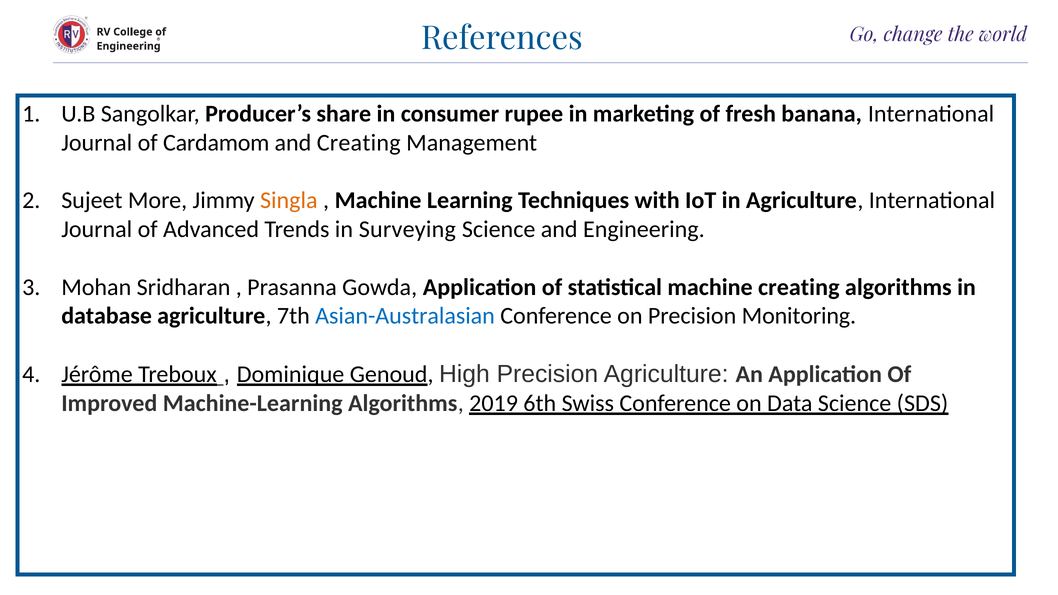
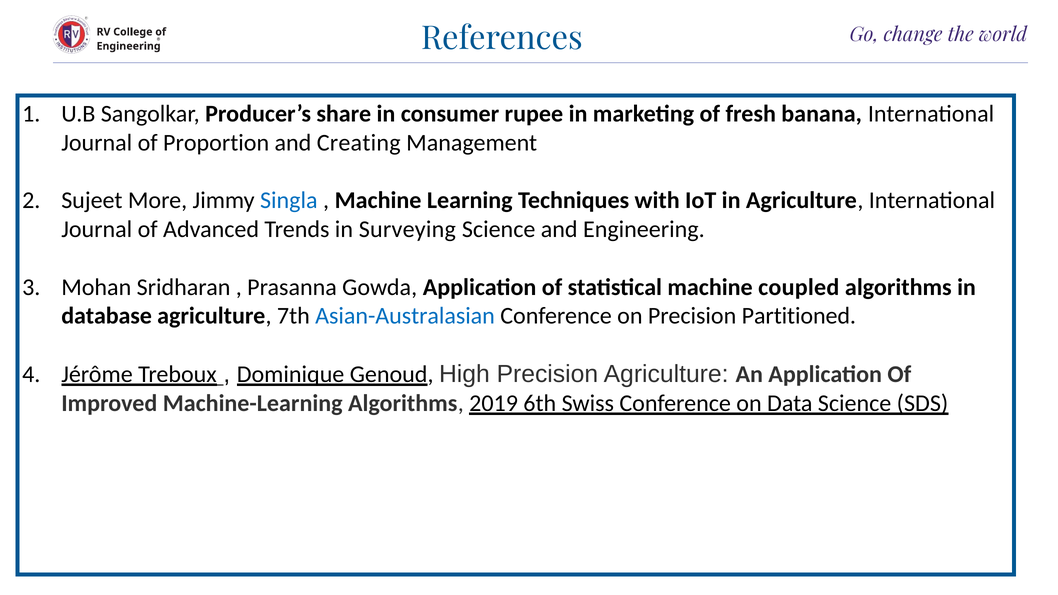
Cardamom: Cardamom -> Proportion (216, 143)
Singla colour: orange -> blue (289, 201)
machine creating: creating -> coupled (799, 287)
Monitoring: Monitoring -> Partitioned (799, 316)
